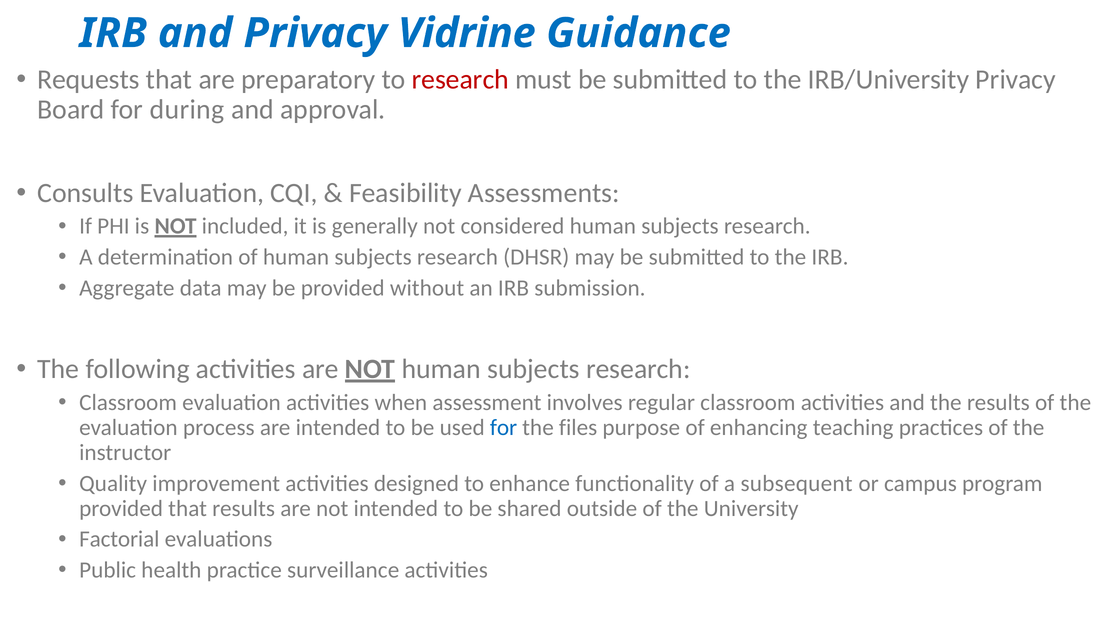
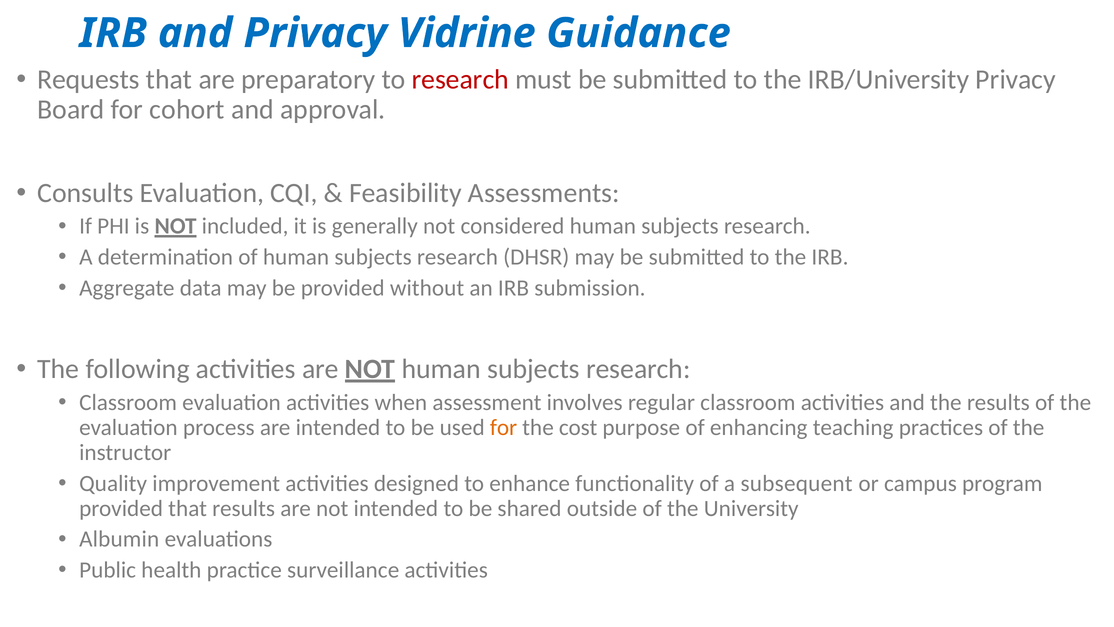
during: during -> cohort (187, 109)
for colour: blue -> orange (504, 427)
files: files -> cost (578, 427)
Factorial: Factorial -> Albumin (119, 539)
